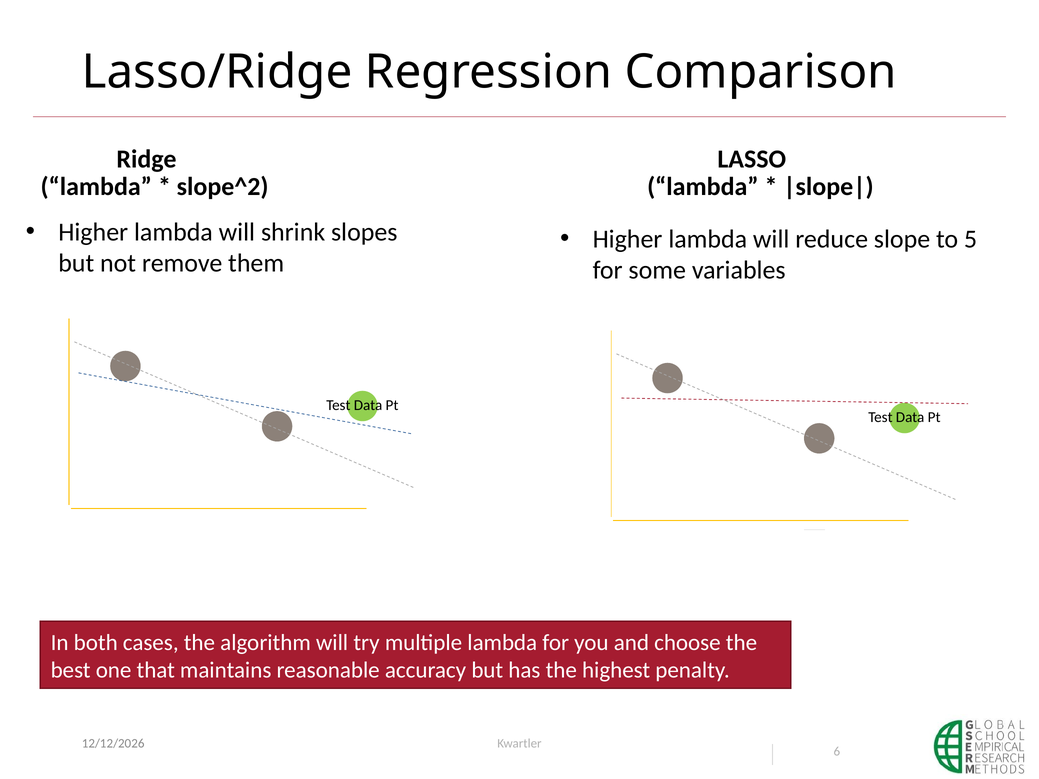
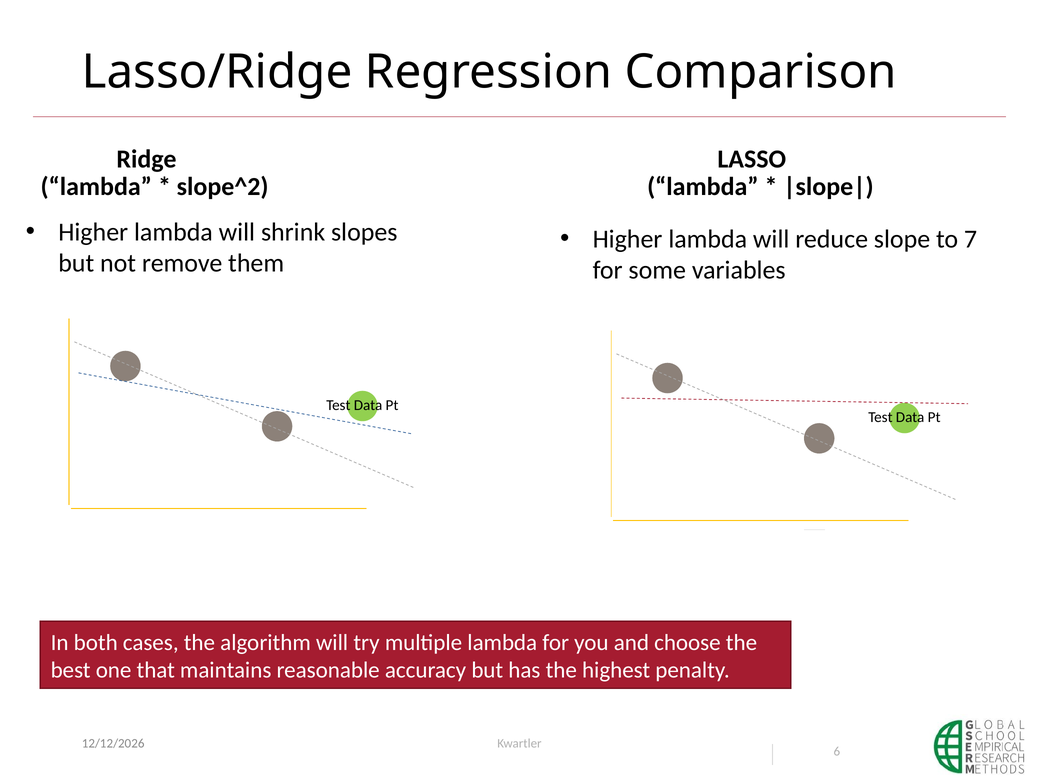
5: 5 -> 7 (971, 239)
